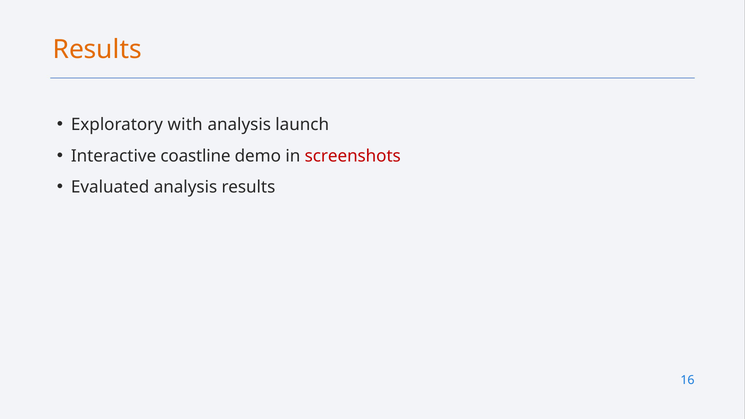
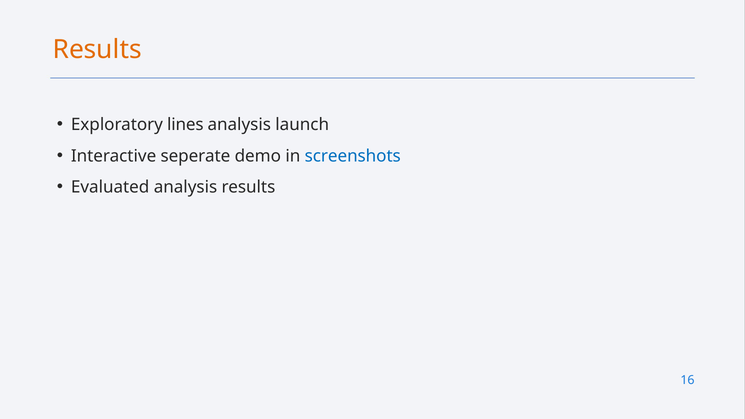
with: with -> lines (185, 125)
coastline: coastline -> seperate (195, 156)
screenshots colour: red -> blue (353, 156)
